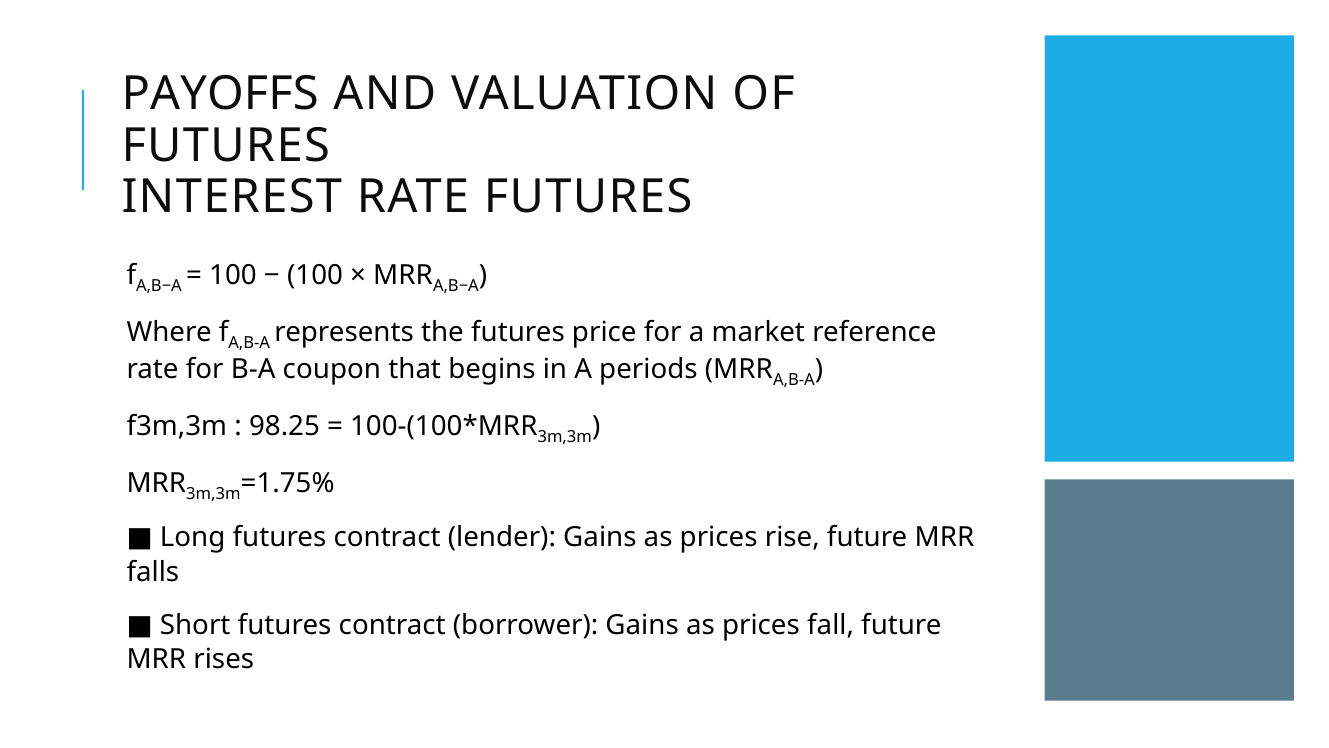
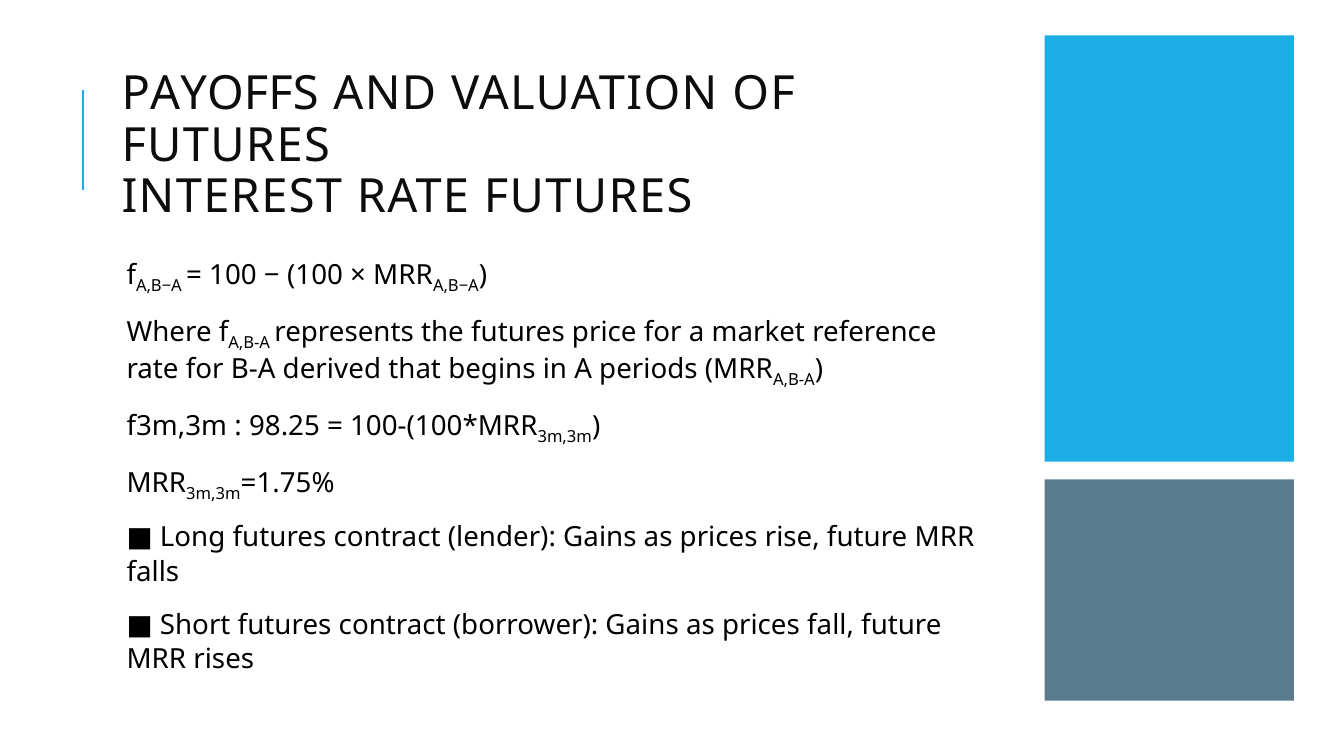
coupon: coupon -> derived (332, 369)
